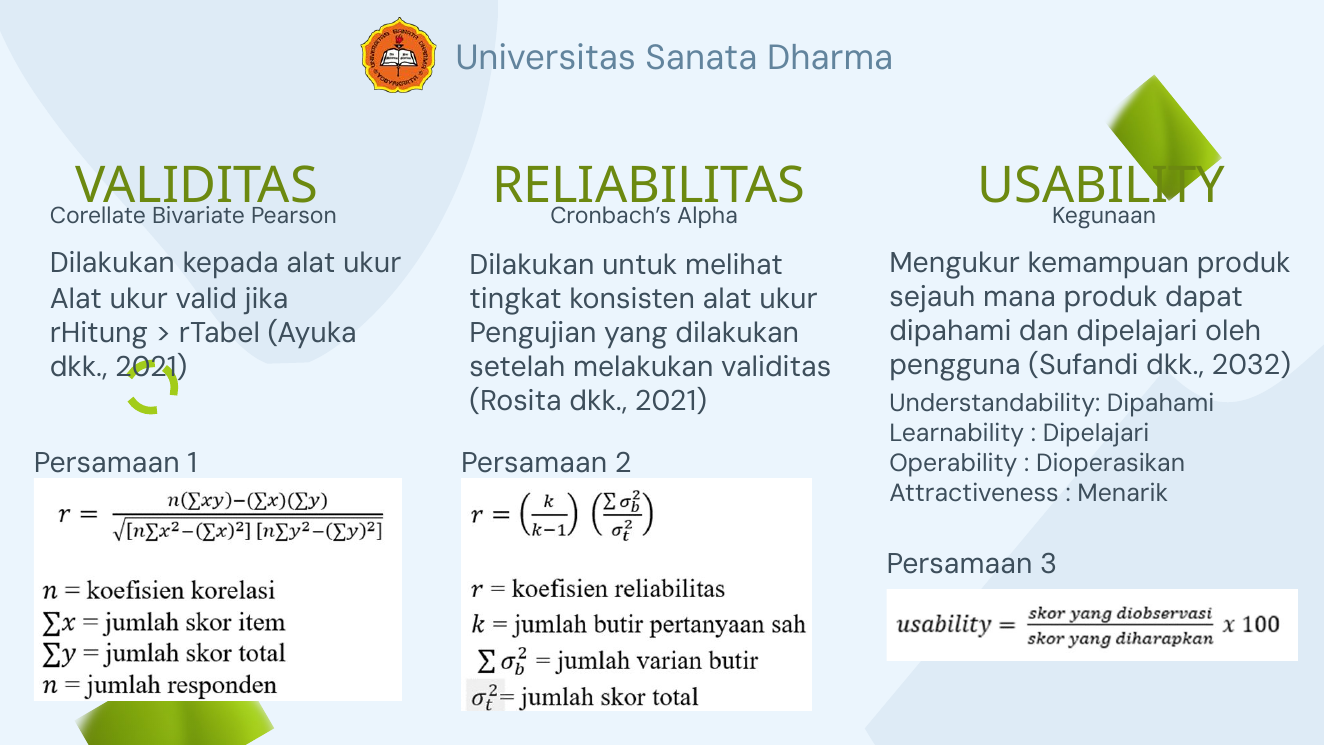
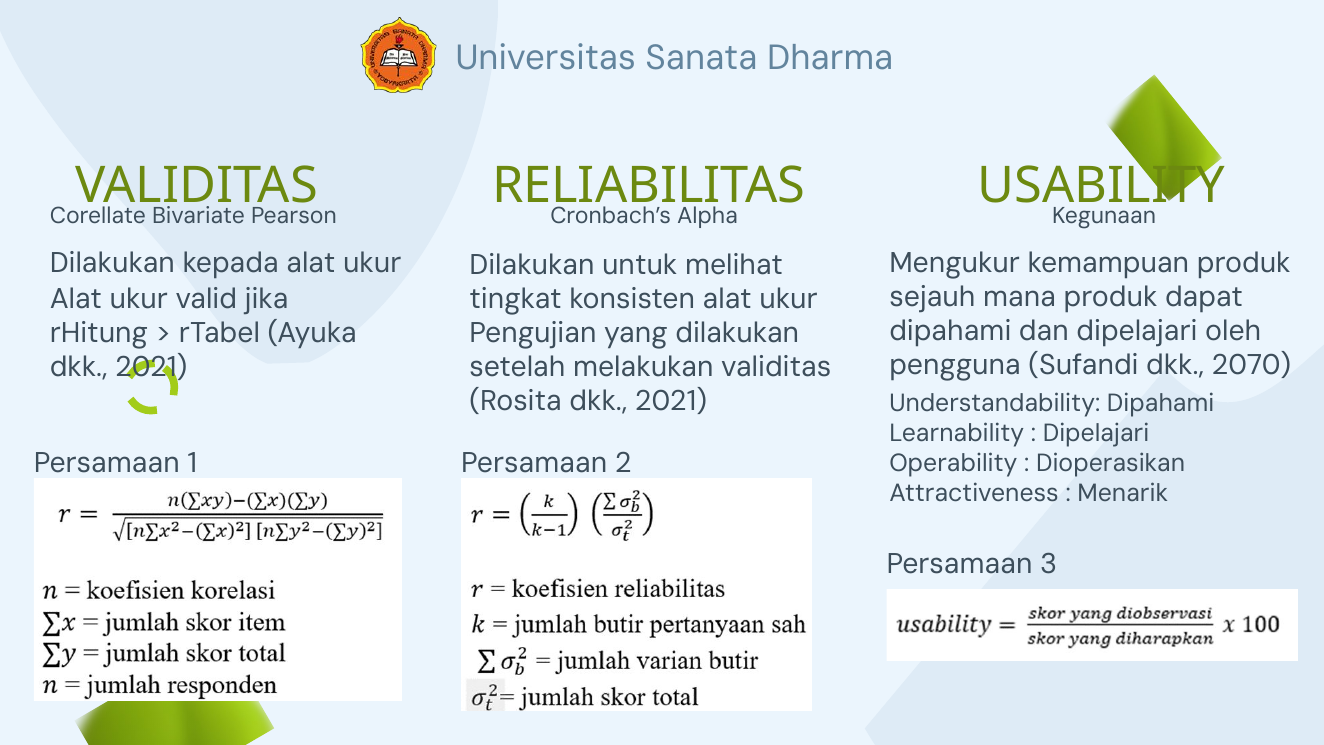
2032: 2032 -> 2070 (1251, 365)
